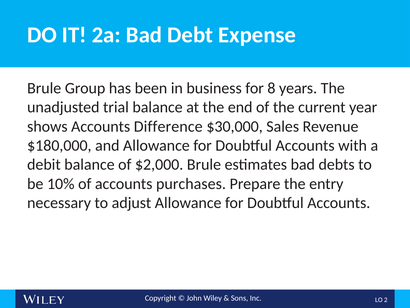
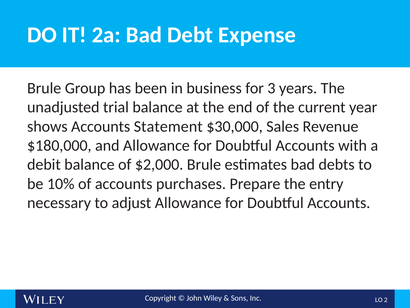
8: 8 -> 3 (271, 88)
Difference: Difference -> Statement (168, 126)
